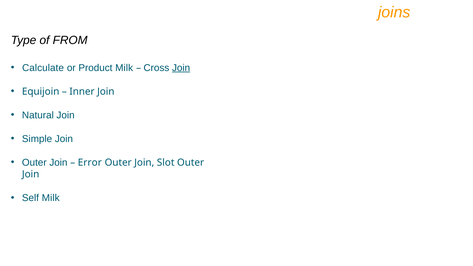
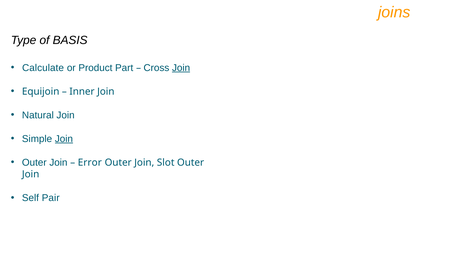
FROM: FROM -> BASIS (70, 40)
Product Milk: Milk -> Part (124, 68)
Join underline: none -> present (64, 139)
Self Milk: Milk -> Pair (51, 198)
